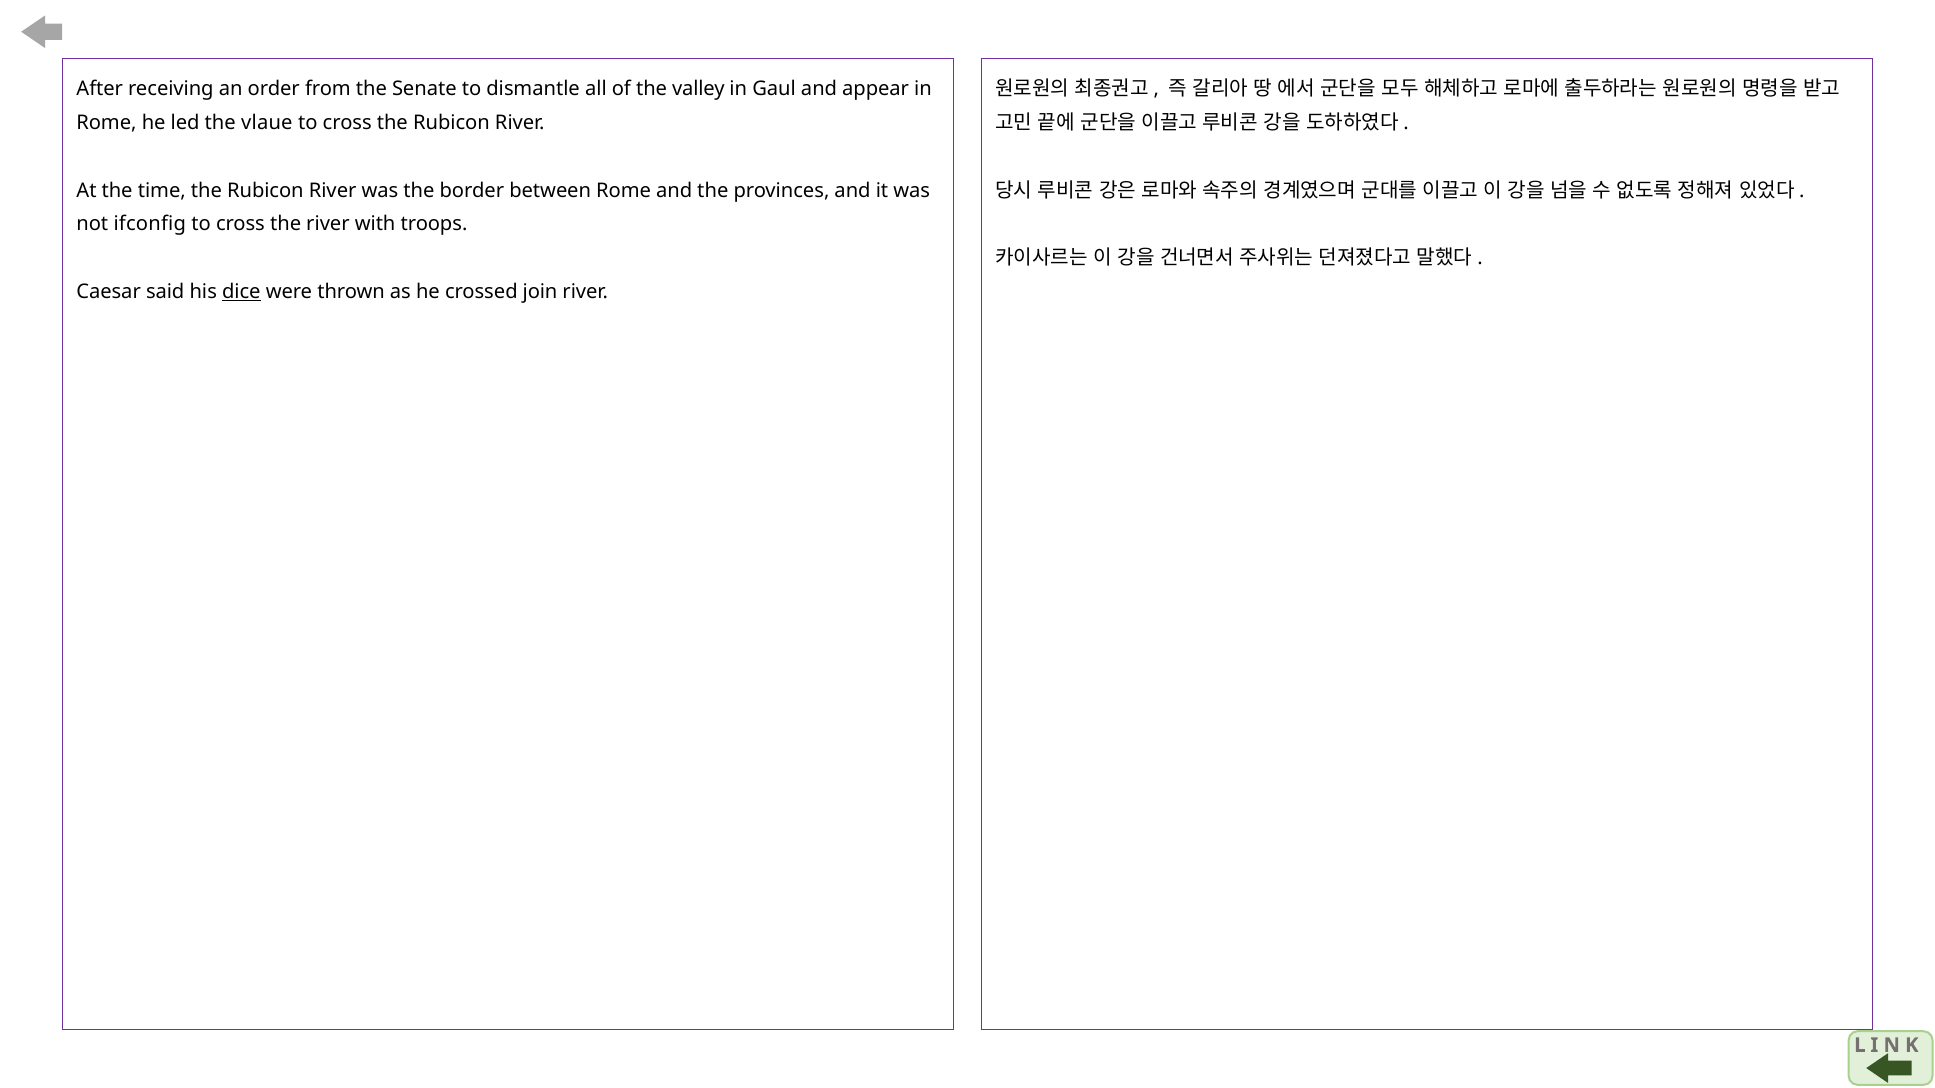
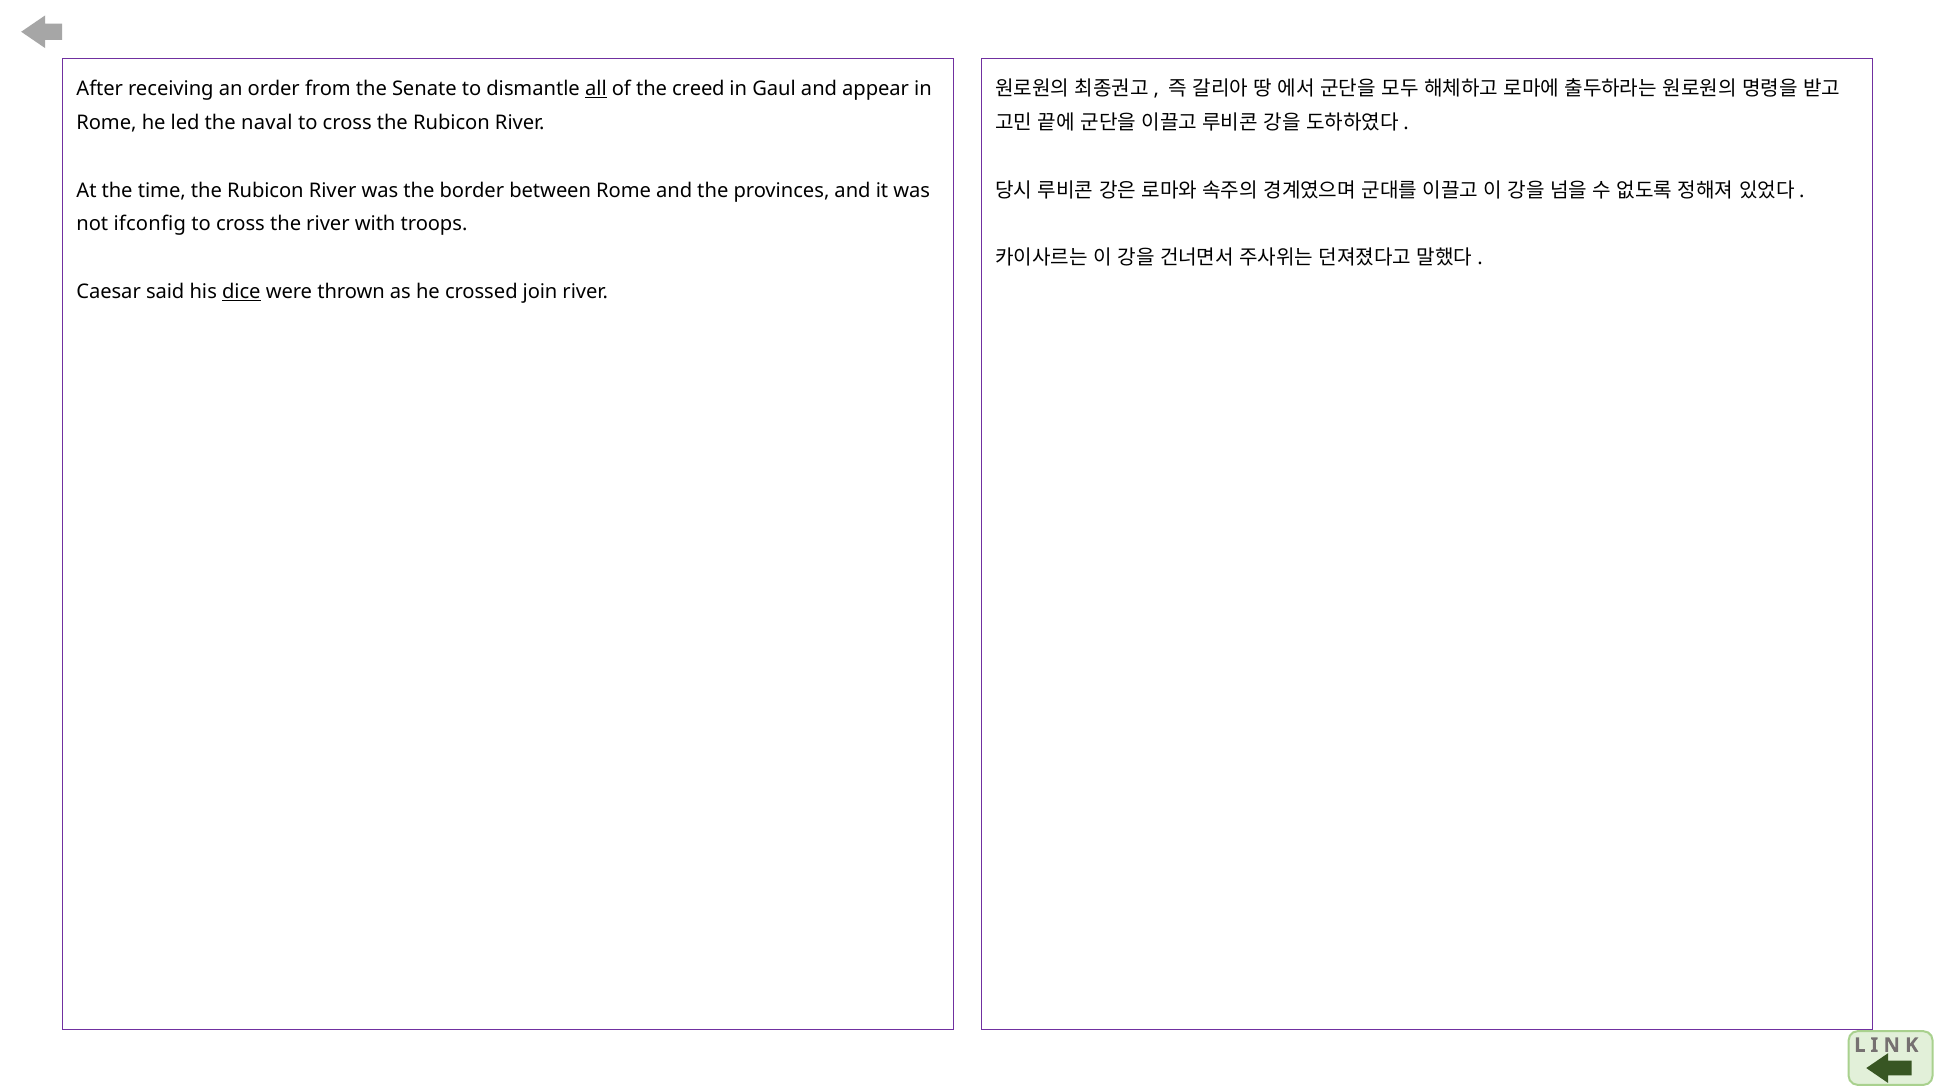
all underline: none -> present (596, 89)
valley: valley -> creed (698, 89)
vlaue: vlaue -> naval (267, 123)
